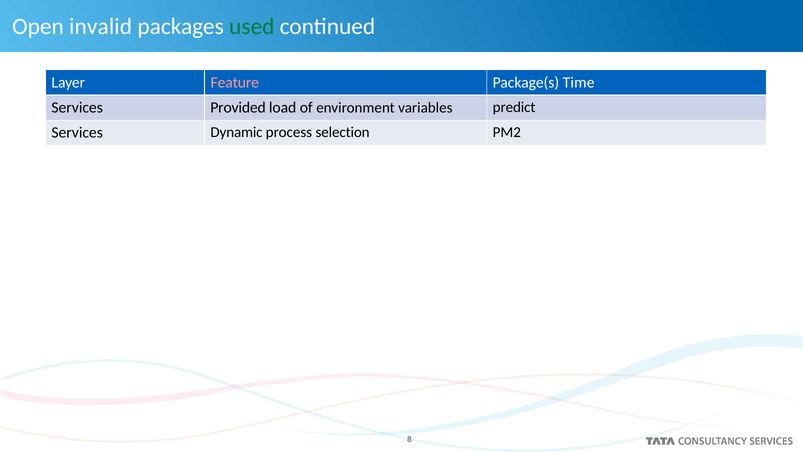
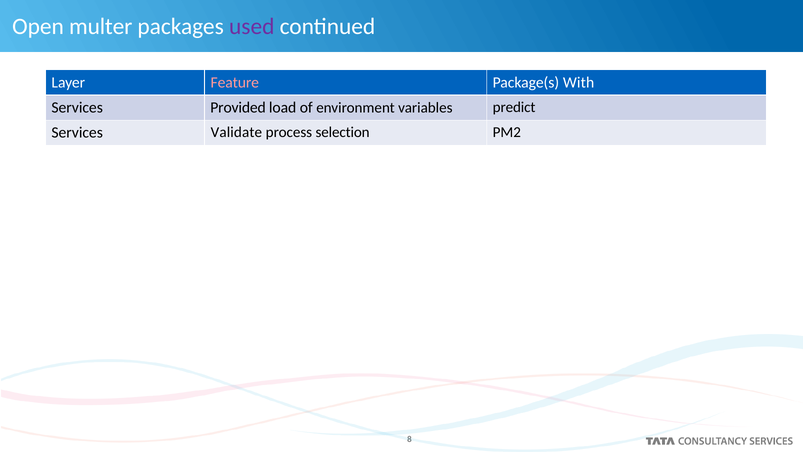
invalid: invalid -> multer (101, 27)
used colour: green -> purple (252, 27)
Time: Time -> With (579, 82)
Dynamic: Dynamic -> Validate (236, 132)
